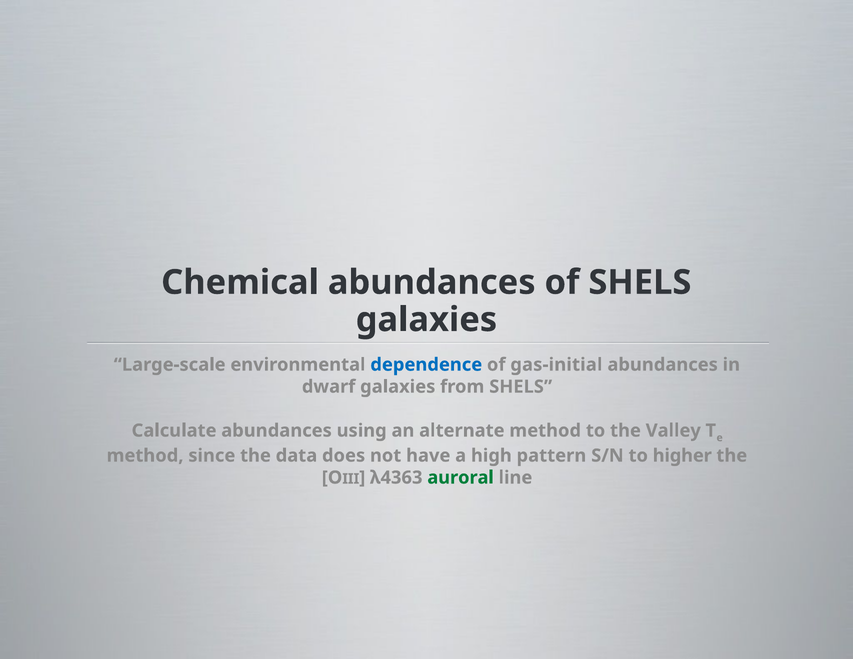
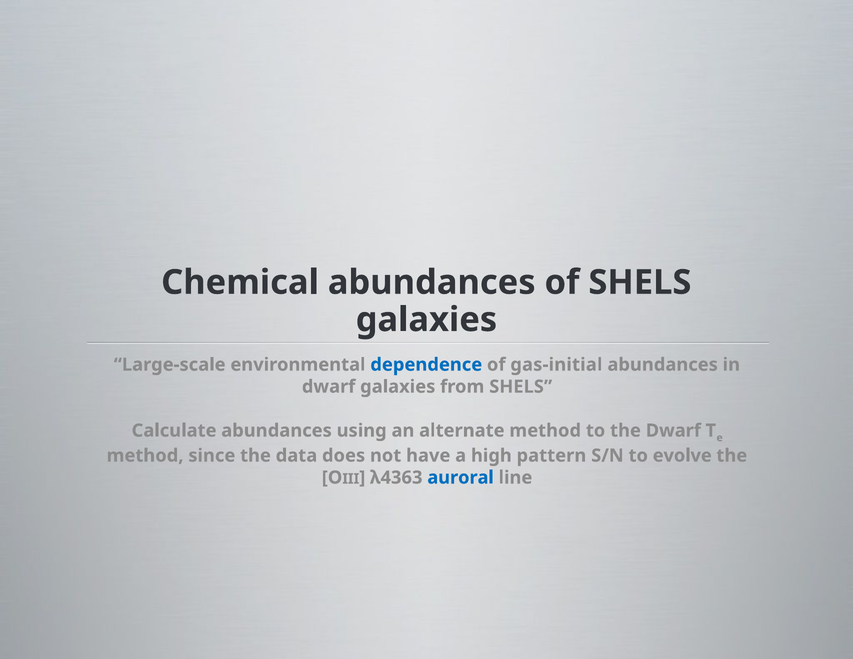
the Valley: Valley -> Dwarf (673, 431)
higher: higher -> evolve (682, 456)
auroral colour: green -> blue (461, 478)
